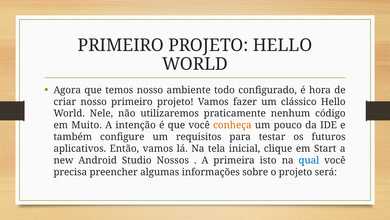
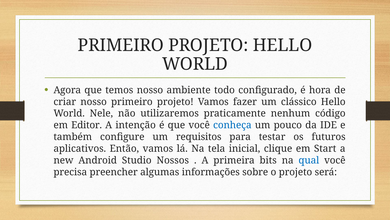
Muito: Muito -> Editor (87, 125)
conheça colour: orange -> blue (232, 125)
isto: isto -> bits (268, 160)
